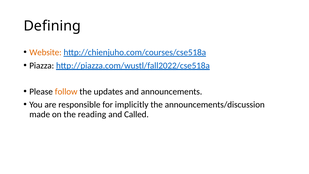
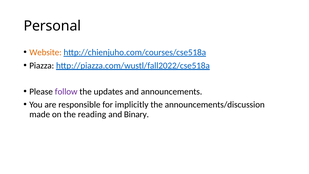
Defining: Defining -> Personal (52, 26)
follow colour: orange -> purple (66, 91)
Called: Called -> Binary (136, 114)
